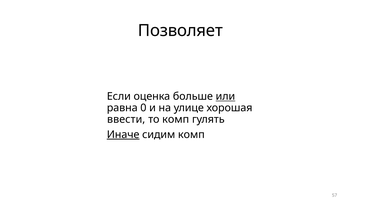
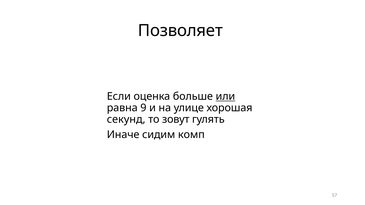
0: 0 -> 9 (143, 108)
ввести: ввести -> секунд (126, 119)
то комп: комп -> зовут (176, 119)
Иначе underline: present -> none (123, 135)
